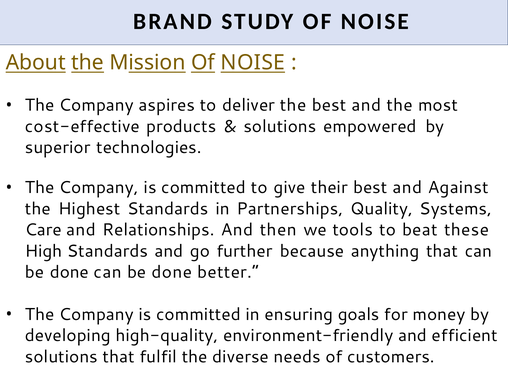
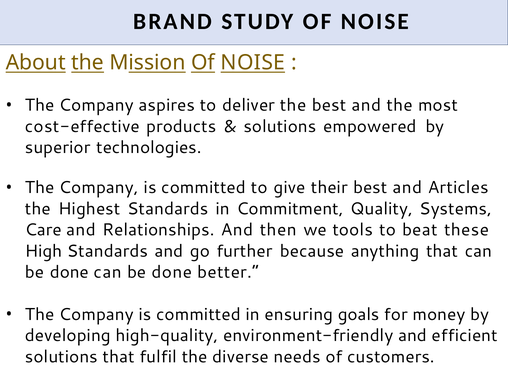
Against: Against -> Articles (458, 188)
Partnerships: Partnerships -> Commitment (290, 209)
